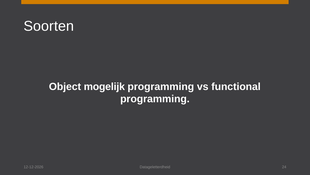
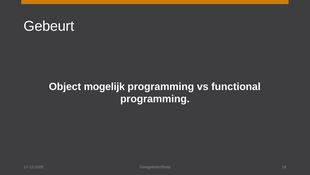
Soorten: Soorten -> Gebeurt (49, 26)
